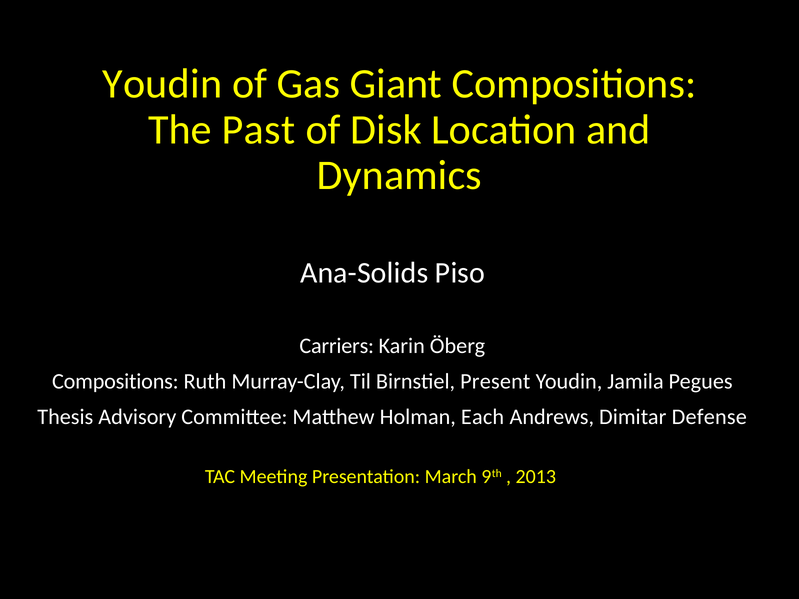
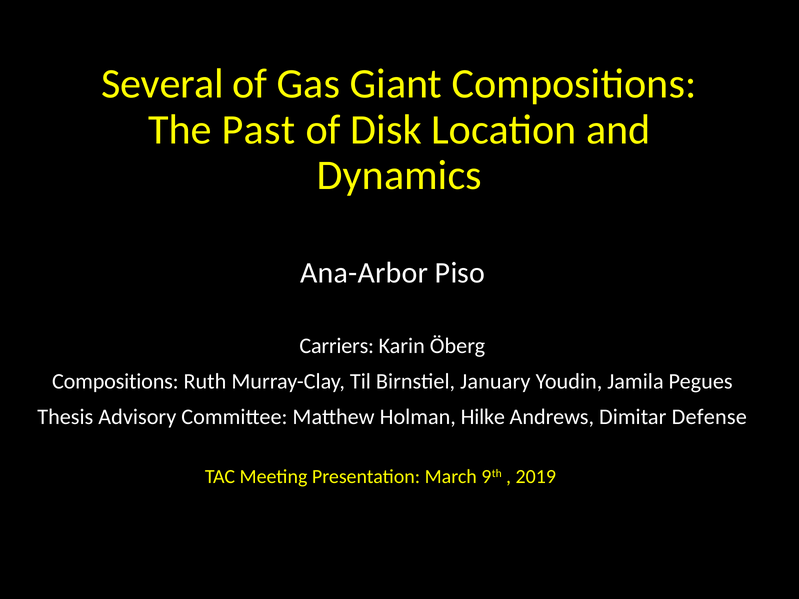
Youdin: Youdin -> Several (163, 84)
Ana-Solids: Ana-Solids -> Ana-Arbor (364, 273)
Present: Present -> January (495, 382)
Each: Each -> Hilke (483, 417)
2013: 2013 -> 2019 (536, 477)
